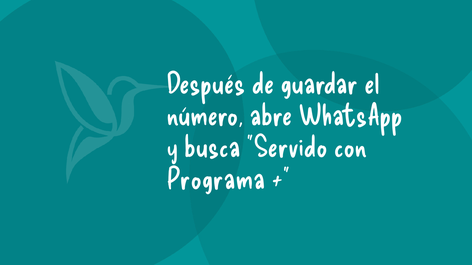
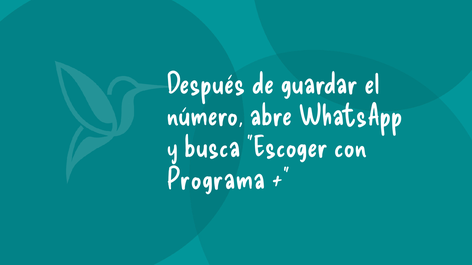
Servido: Servido -> Escoger (287, 148)
